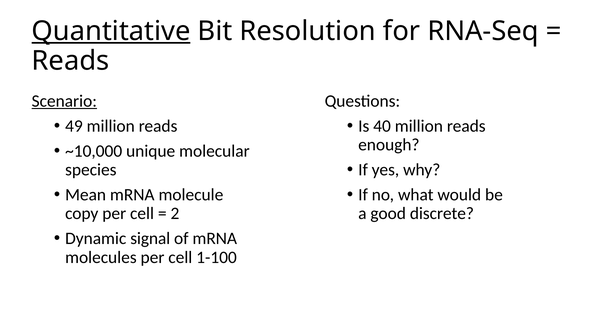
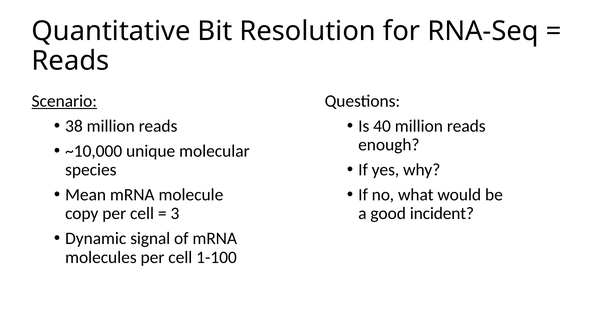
Quantitative underline: present -> none (111, 31)
49: 49 -> 38 (74, 126)
2: 2 -> 3 (175, 213)
discrete: discrete -> incident (442, 213)
